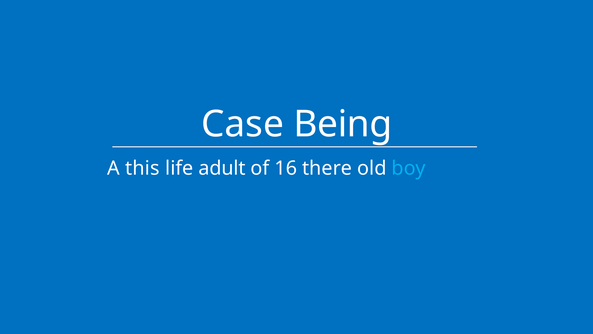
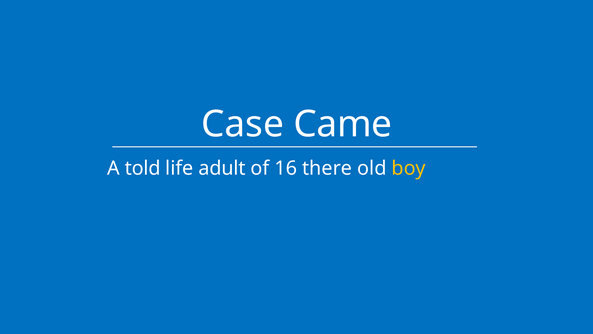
Being: Being -> Came (343, 124)
this: this -> told (143, 168)
boy colour: light blue -> yellow (409, 168)
